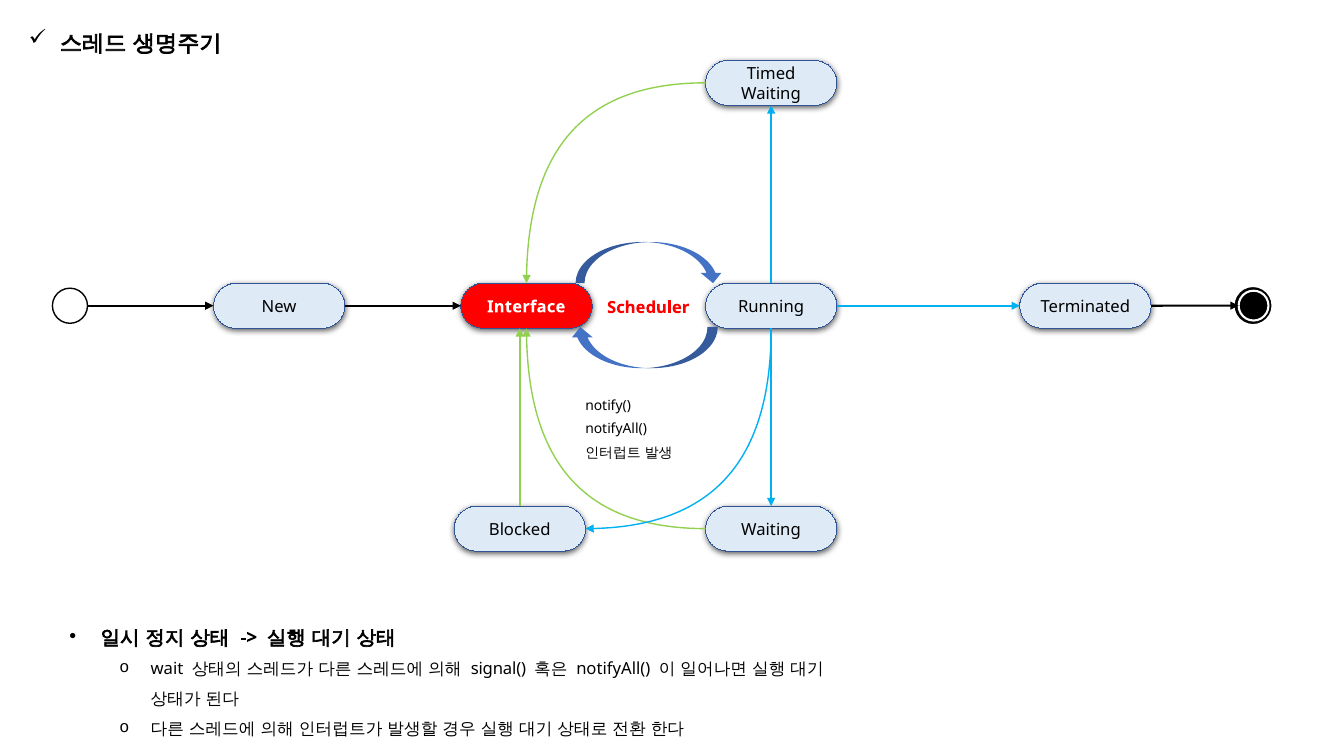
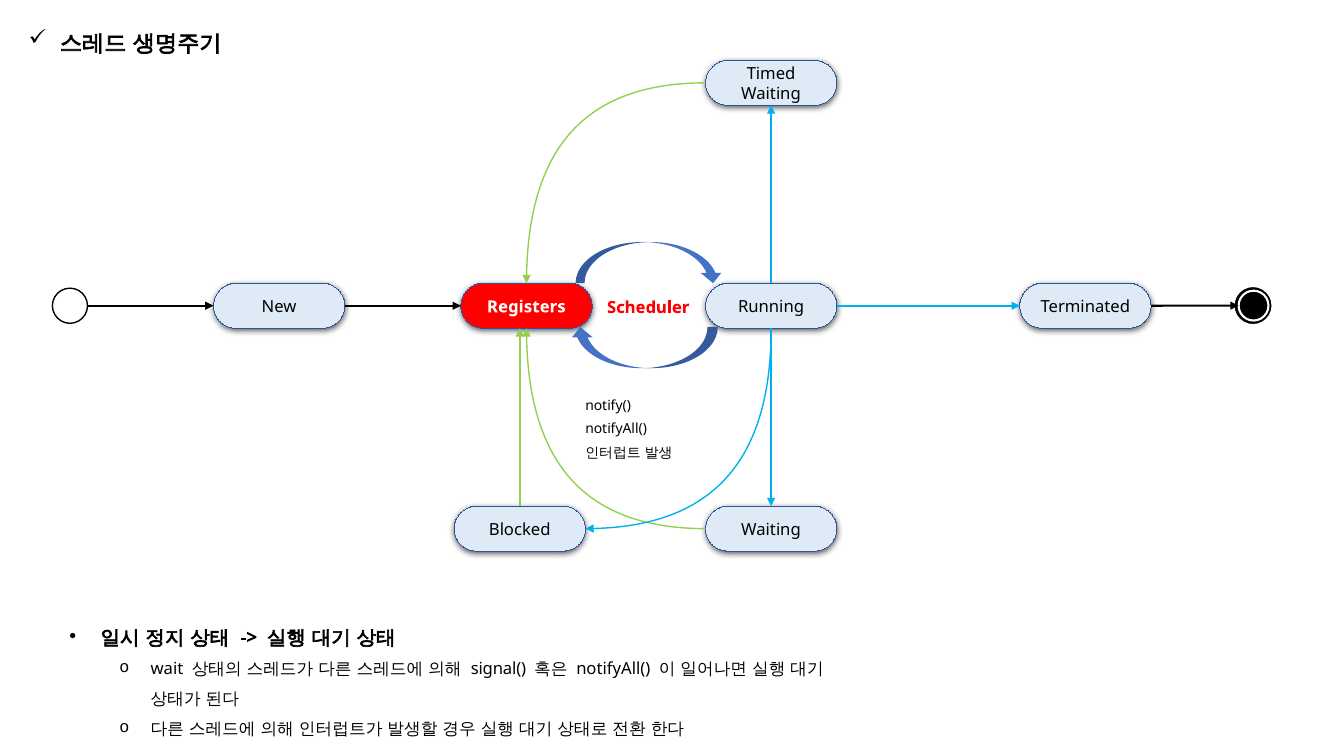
Interface: Interface -> Registers (526, 307)
